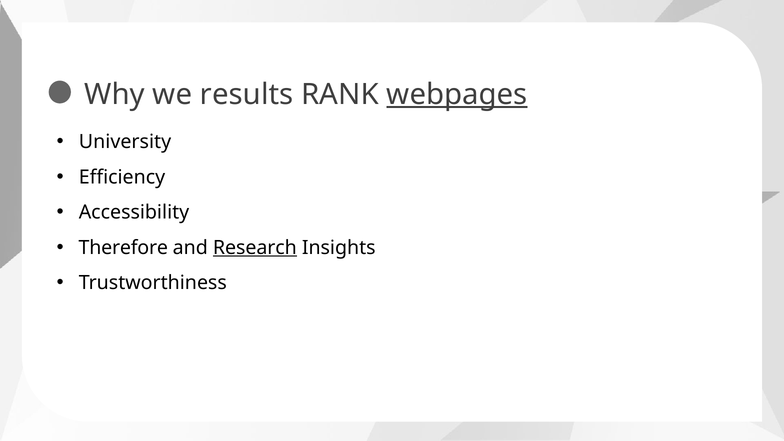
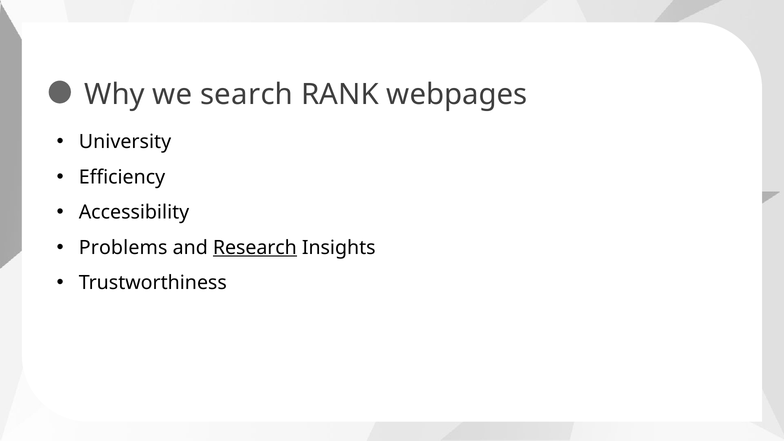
results: results -> search (247, 94)
webpages underline: present -> none (457, 94)
Therefore: Therefore -> Problems (123, 248)
